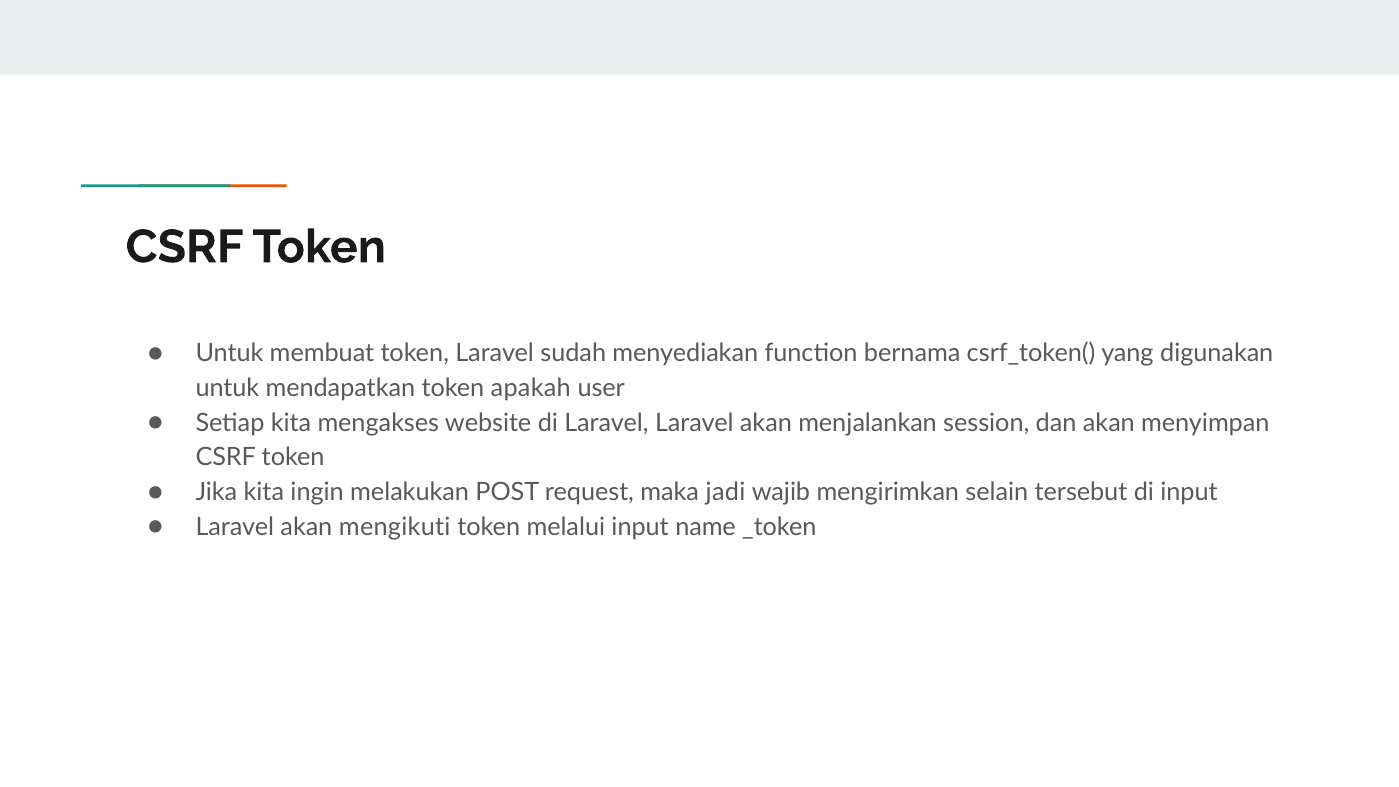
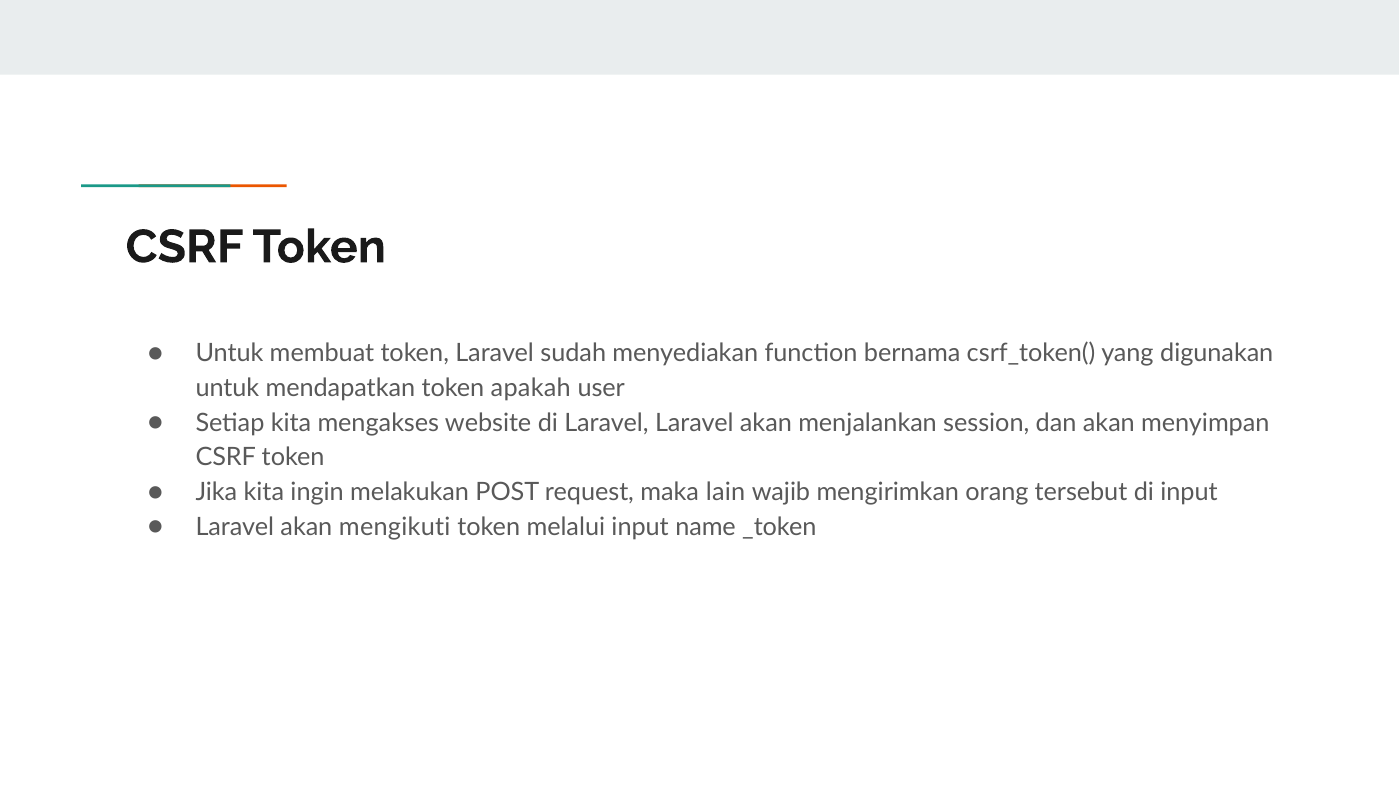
jadi: jadi -> lain (726, 492)
selain: selain -> orang (997, 492)
